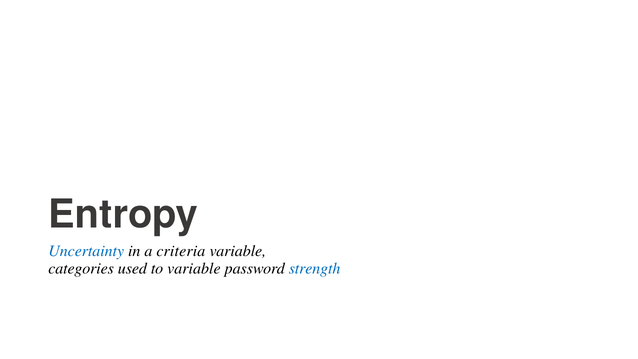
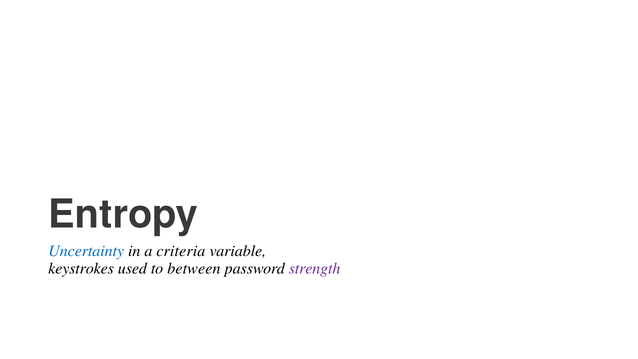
categories: categories -> keystrokes (81, 268)
to variable: variable -> between (194, 268)
strength colour: blue -> purple (315, 268)
